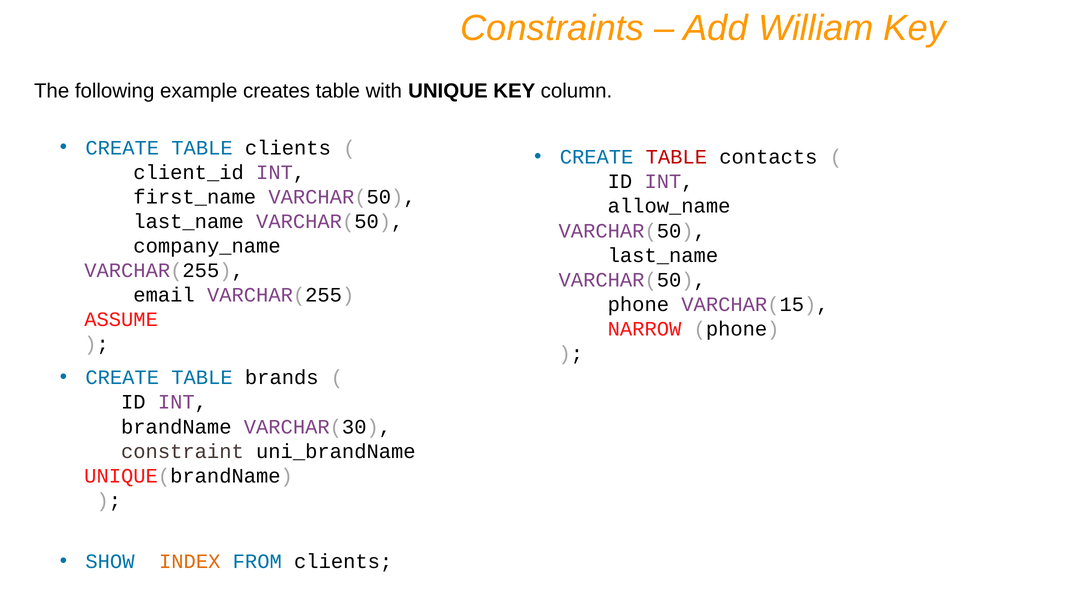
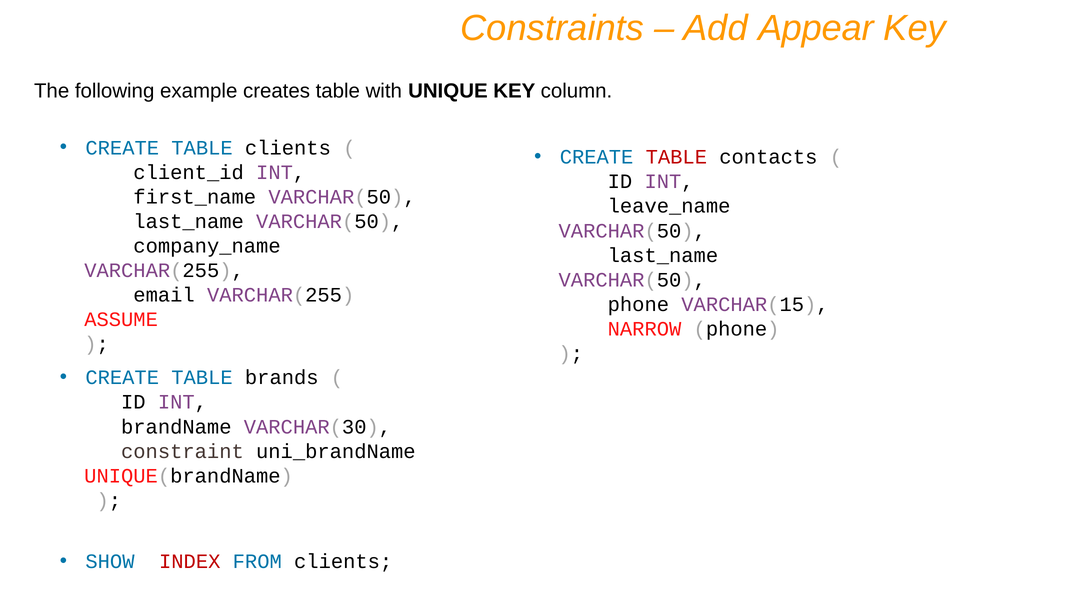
William: William -> Appear (816, 28)
allow_name: allow_name -> leave_name (669, 206)
INDEX colour: orange -> red (190, 561)
